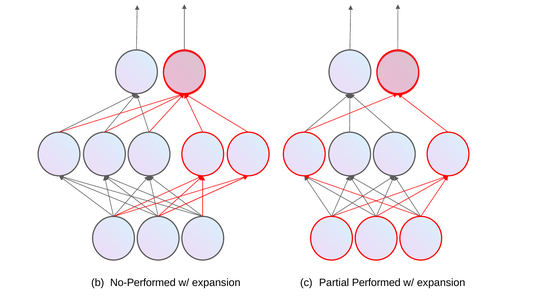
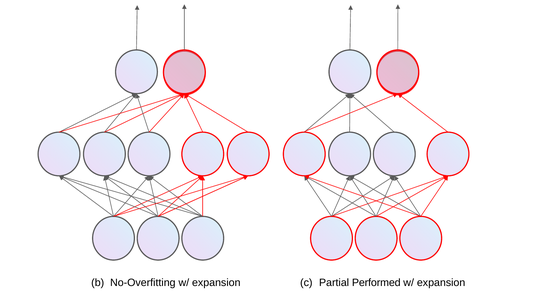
No-Performed: No-Performed -> No-Overfitting (143, 282)
